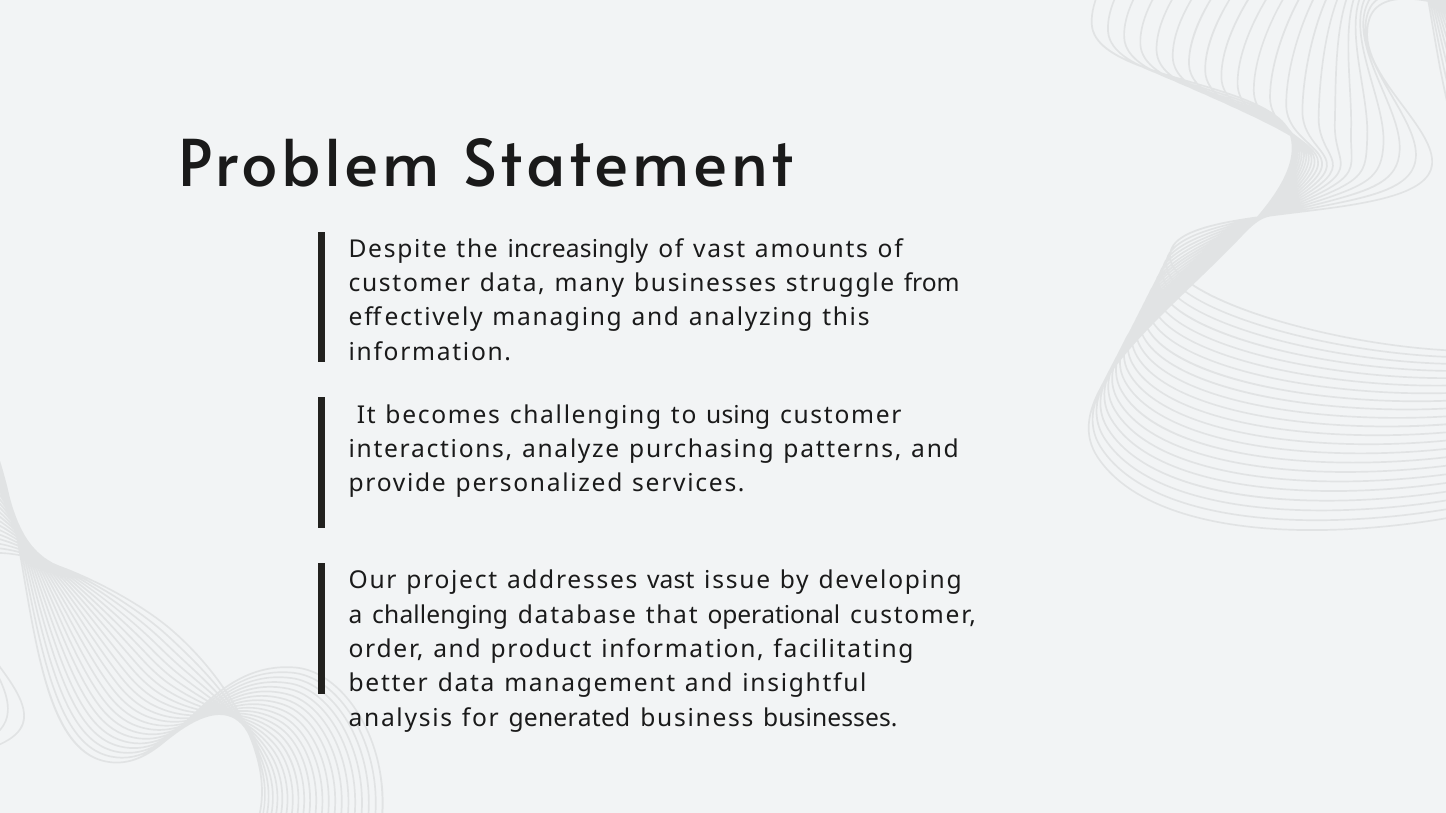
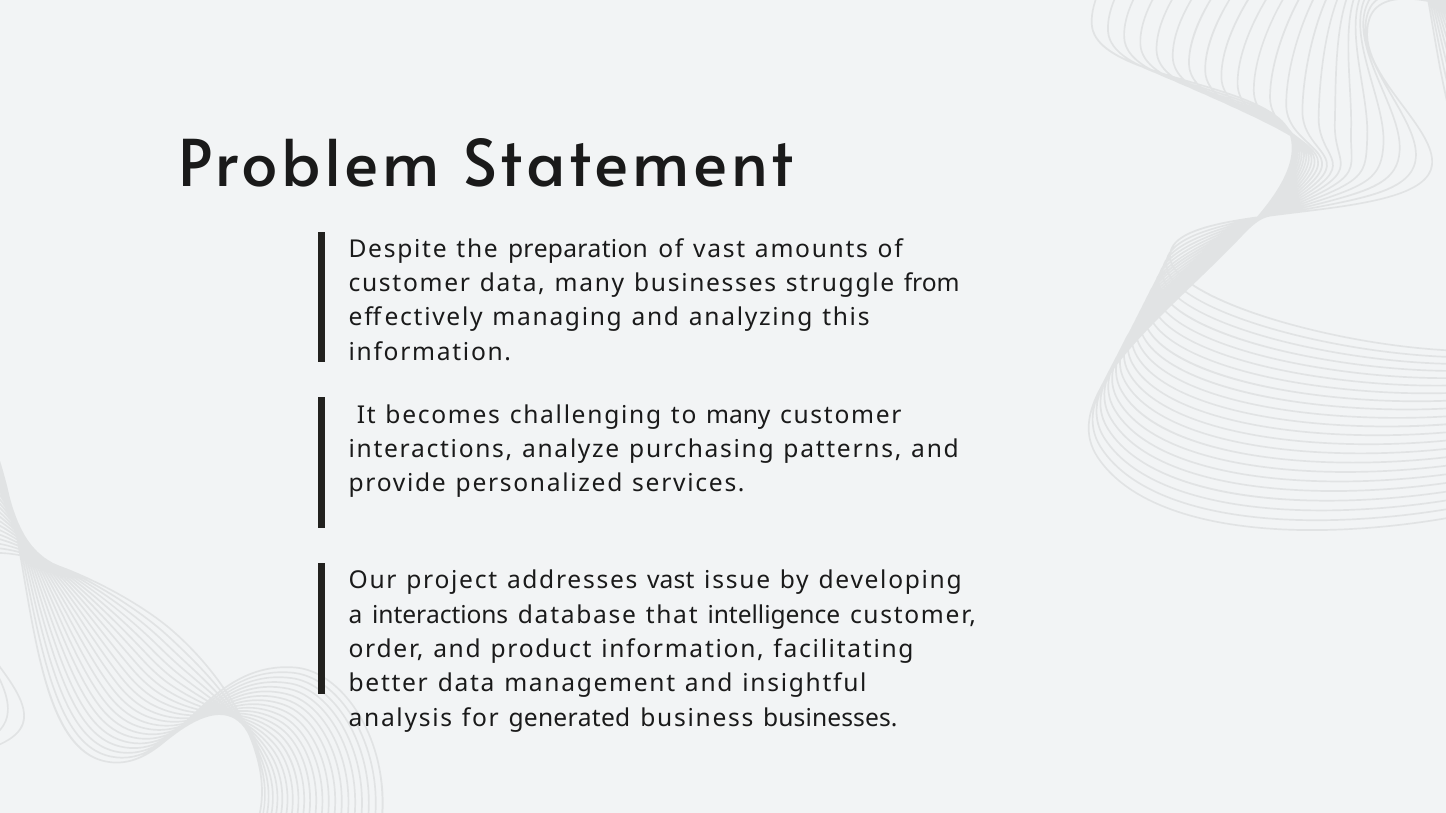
increasingly: increasingly -> preparation (578, 249)
to using: using -> many (738, 415)
a challenging: challenging -> interactions (440, 615)
operational: operational -> intelligence (774, 615)
